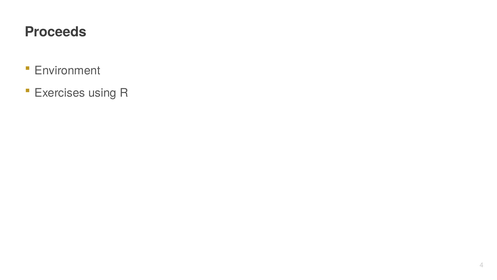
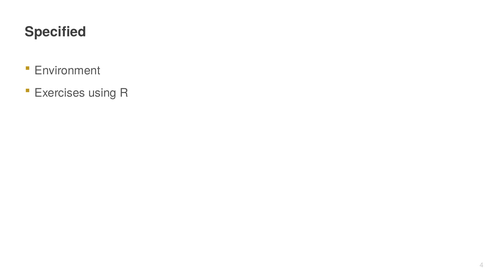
Proceeds: Proceeds -> Specified (56, 32)
